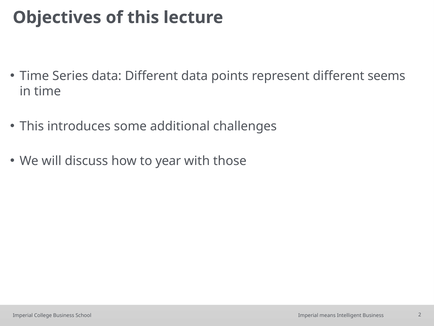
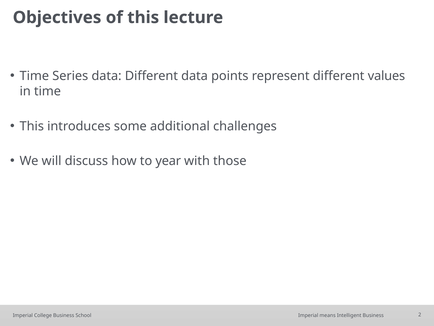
seems: seems -> values (386, 76)
